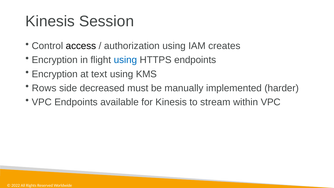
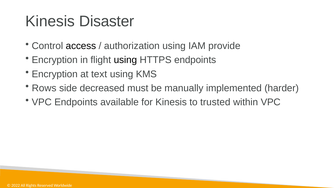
Session: Session -> Disaster (107, 21)
creates: creates -> provide (224, 46)
using colour: blue -> black (125, 60)
stream: stream -> trusted (215, 102)
